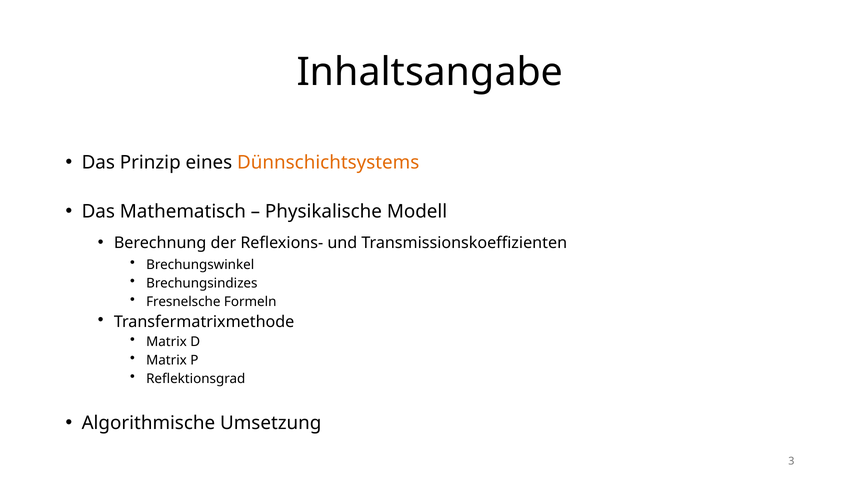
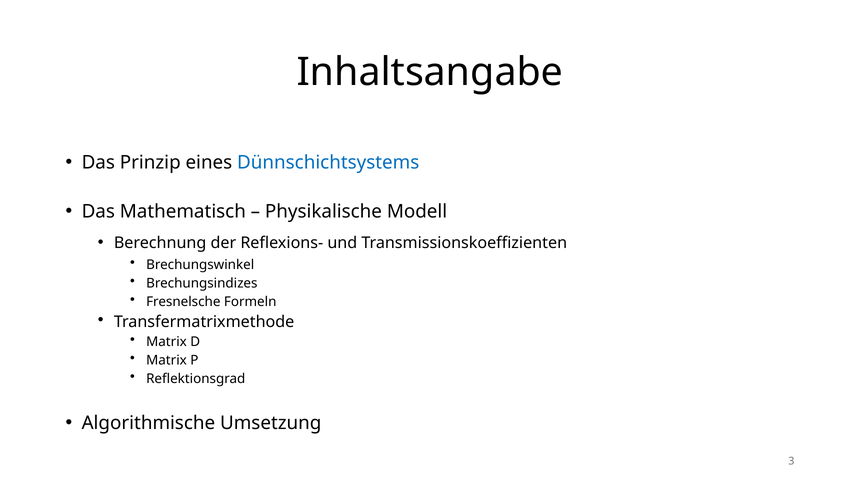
Dünnschichtsystems colour: orange -> blue (328, 163)
